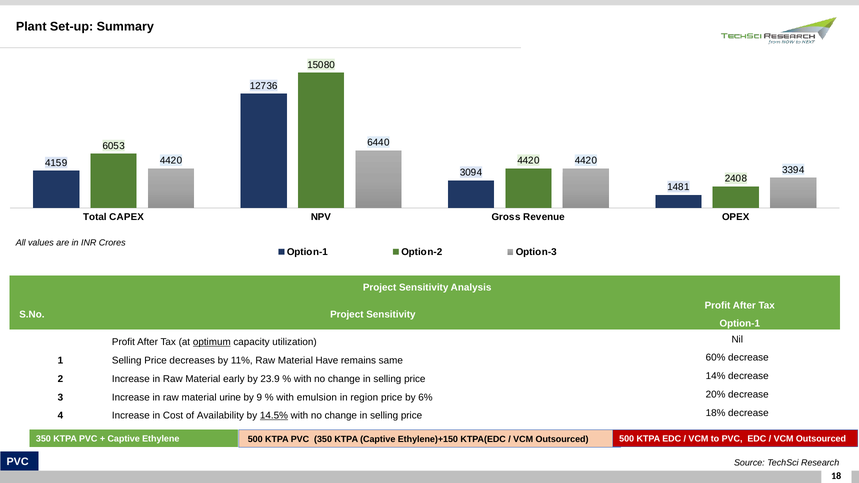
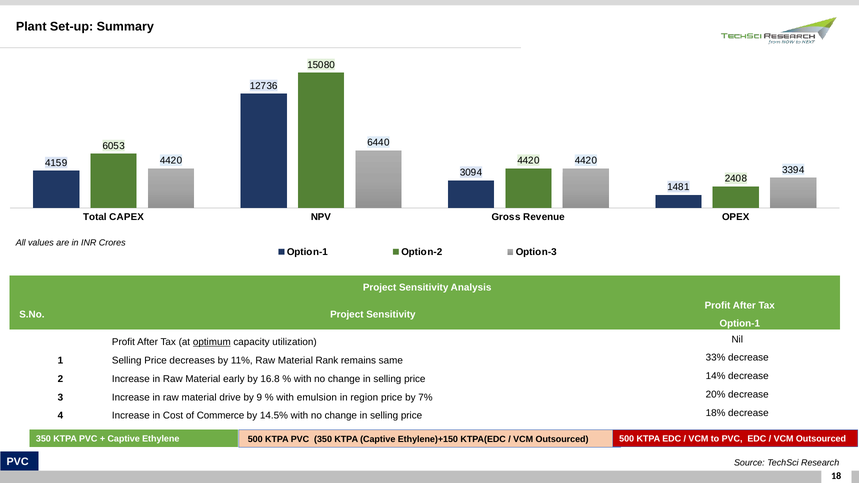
Have: Have -> Rank (327, 361)
60%: 60% -> 33% (716, 358)
23.9: 23.9 -> 16.8 (270, 379)
urine: urine -> drive (230, 397)
6%: 6% -> 7% (425, 397)
Availability: Availability -> Commerce (221, 416)
14.5% underline: present -> none (274, 416)
